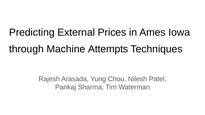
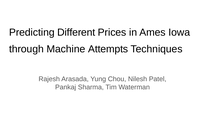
External: External -> Different (76, 32)
